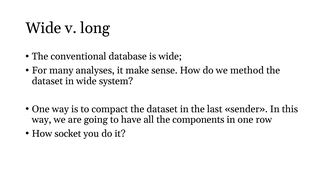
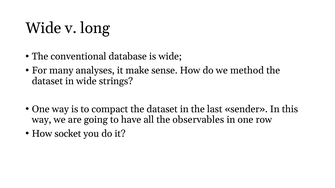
system: system -> strings (116, 81)
components: components -> observables (198, 120)
